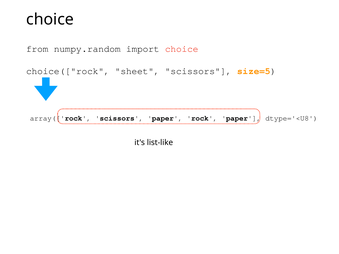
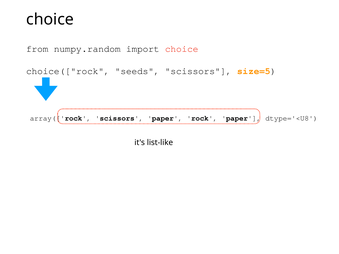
sheet: sheet -> seeds (137, 71)
